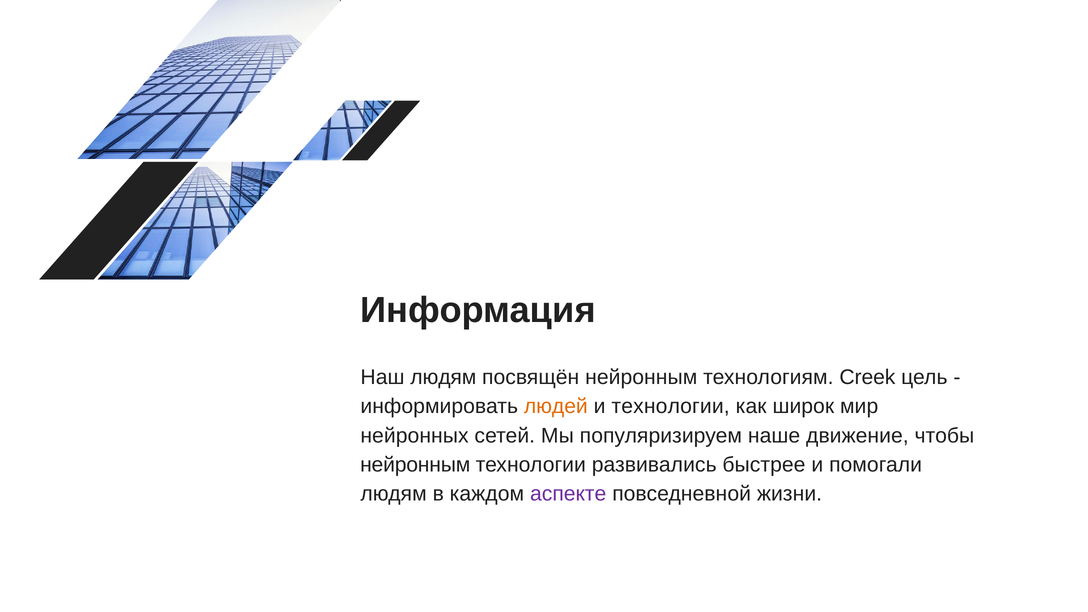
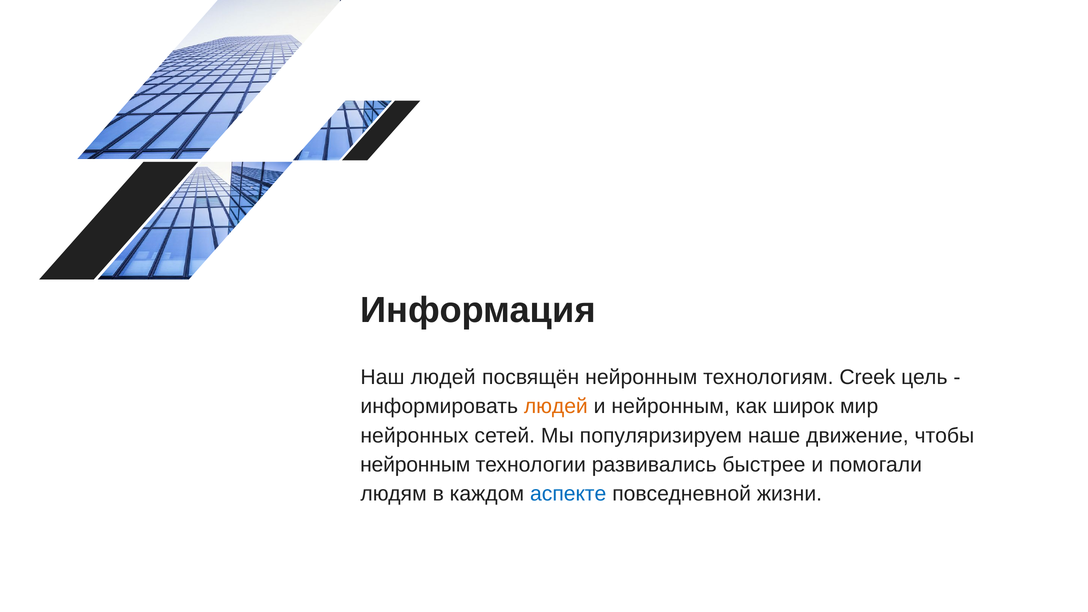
Наш людям: людям -> людей (443, 377)
и технологии: технологии -> нейронным (671, 406)
аспекте colour: purple -> blue (568, 494)
